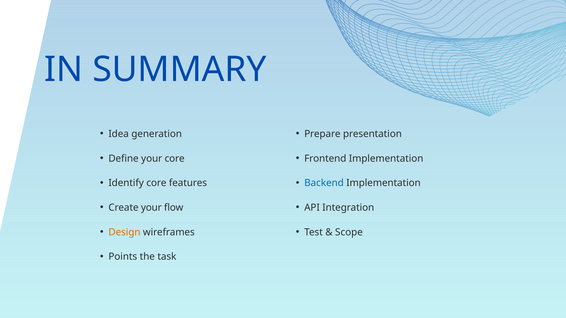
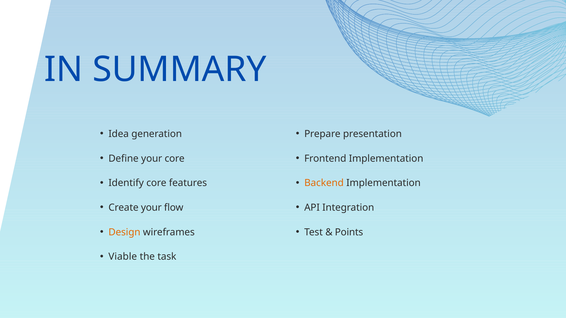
Backend colour: blue -> orange (324, 183)
Scope: Scope -> Points (349, 232)
Points: Points -> Viable (123, 257)
